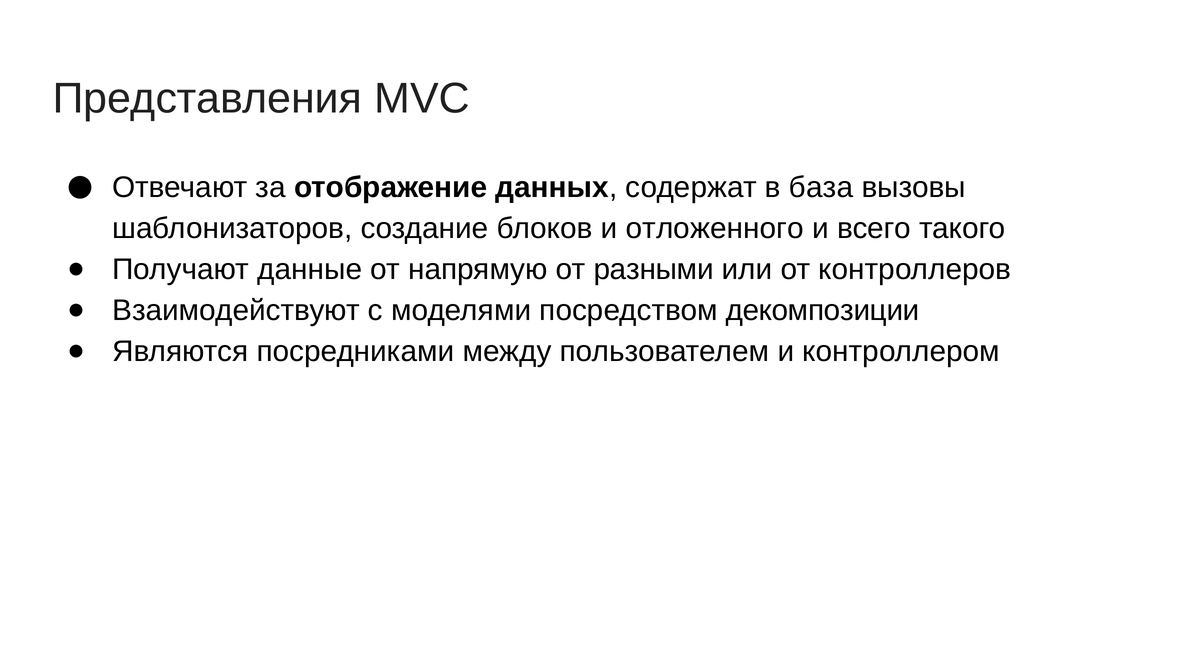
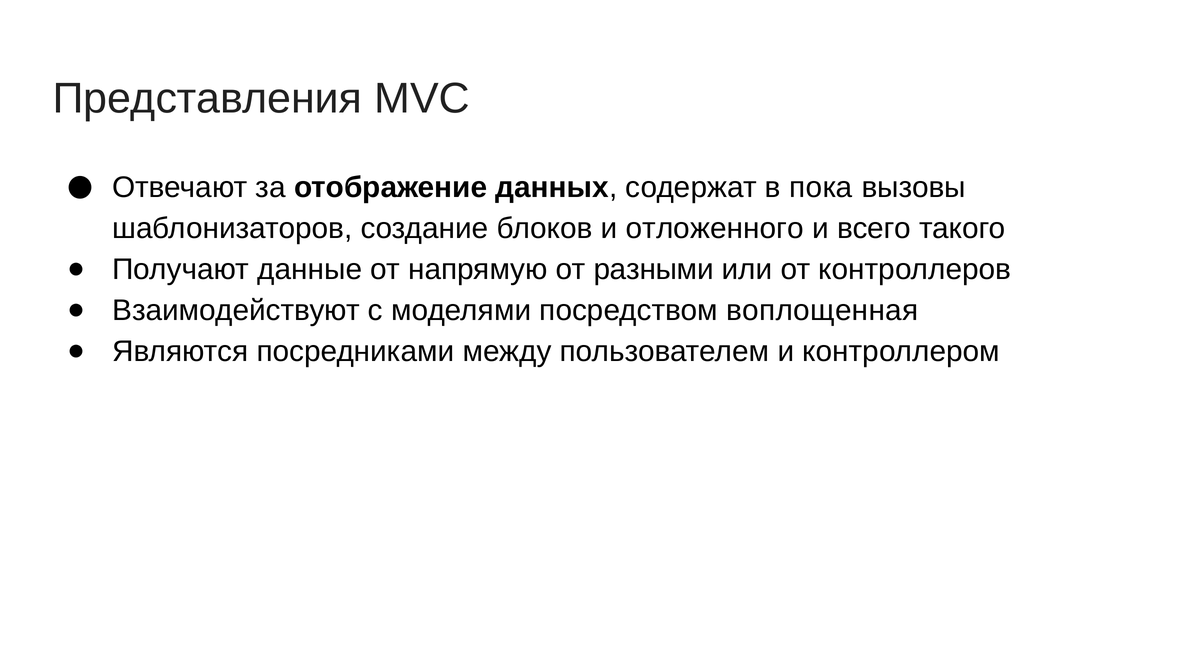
база: база -> пока (821, 187)
декомпозиции: декомпозиции -> воплощенная (822, 311)
